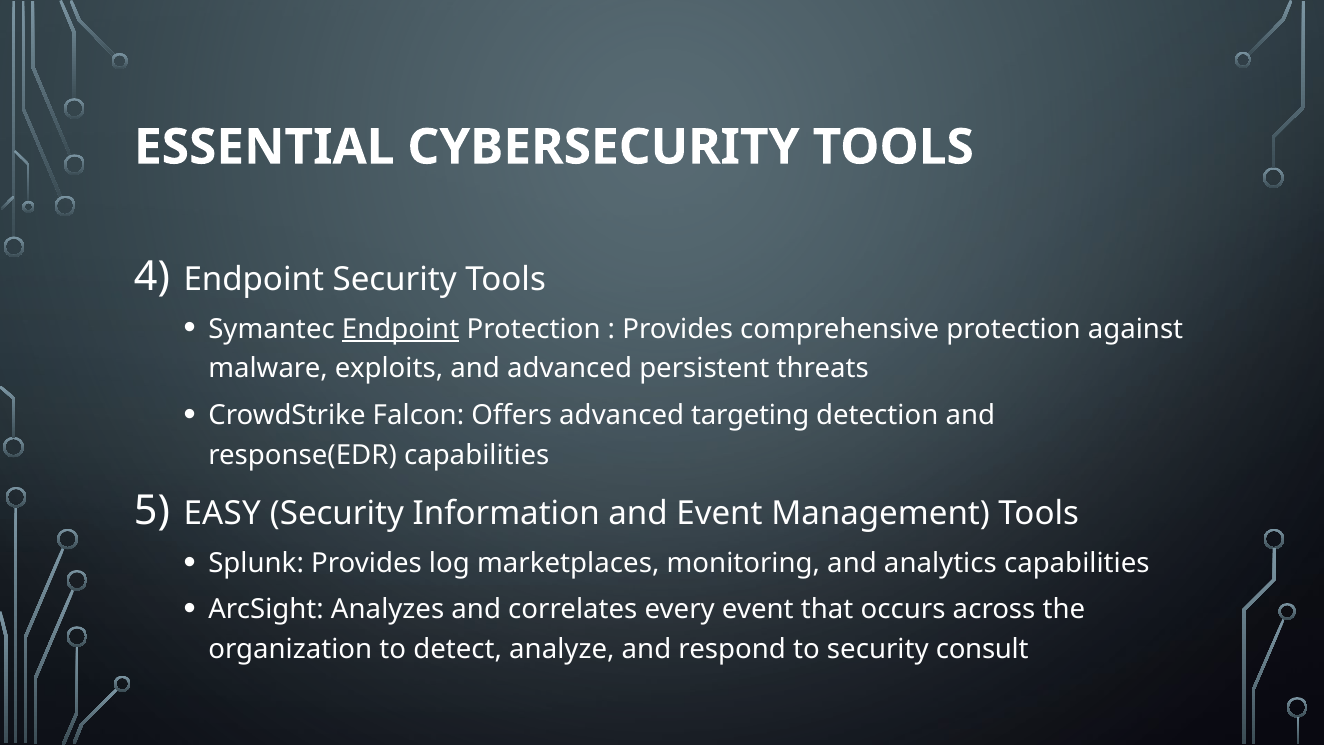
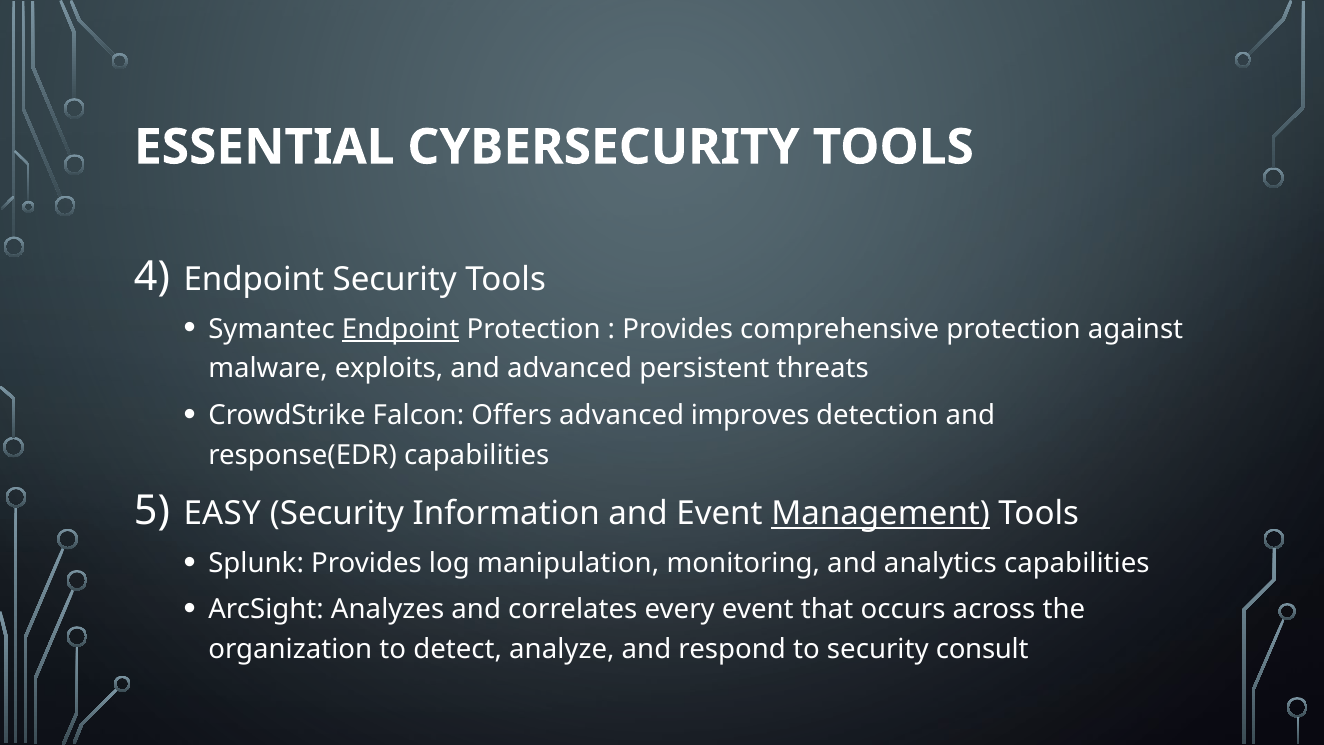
targeting: targeting -> improves (750, 415)
Management underline: none -> present (881, 513)
marketplaces: marketplaces -> manipulation (568, 563)
